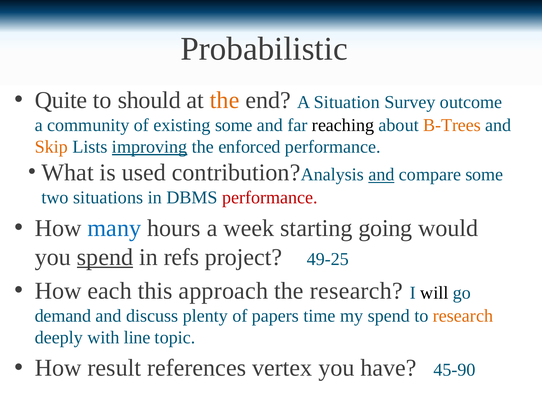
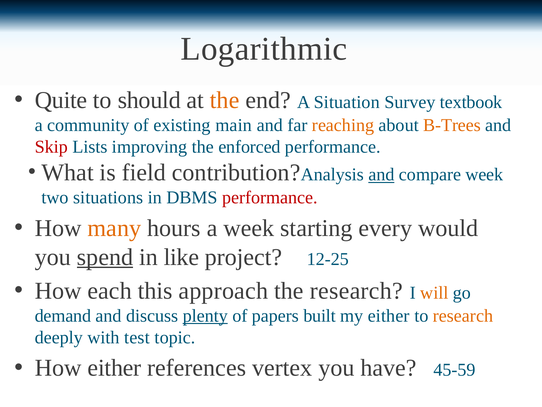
Probabilistic: Probabilistic -> Logarithmic (264, 49)
outcome: outcome -> textbook (471, 102)
existing some: some -> main (234, 125)
reaching colour: black -> orange (343, 125)
Skip colour: orange -> red (51, 147)
improving underline: present -> none (150, 147)
used: used -> field (144, 172)
compare some: some -> week (484, 174)
many colour: blue -> orange (114, 228)
going: going -> every (385, 228)
refs: refs -> like (181, 257)
49-25: 49-25 -> 12-25 (328, 259)
will colour: black -> orange (434, 292)
plenty underline: none -> present (205, 315)
time: time -> built (320, 315)
my spend: spend -> either (389, 315)
line: line -> test (137, 337)
How result: result -> either (114, 368)
45-90: 45-90 -> 45-59 (455, 370)
